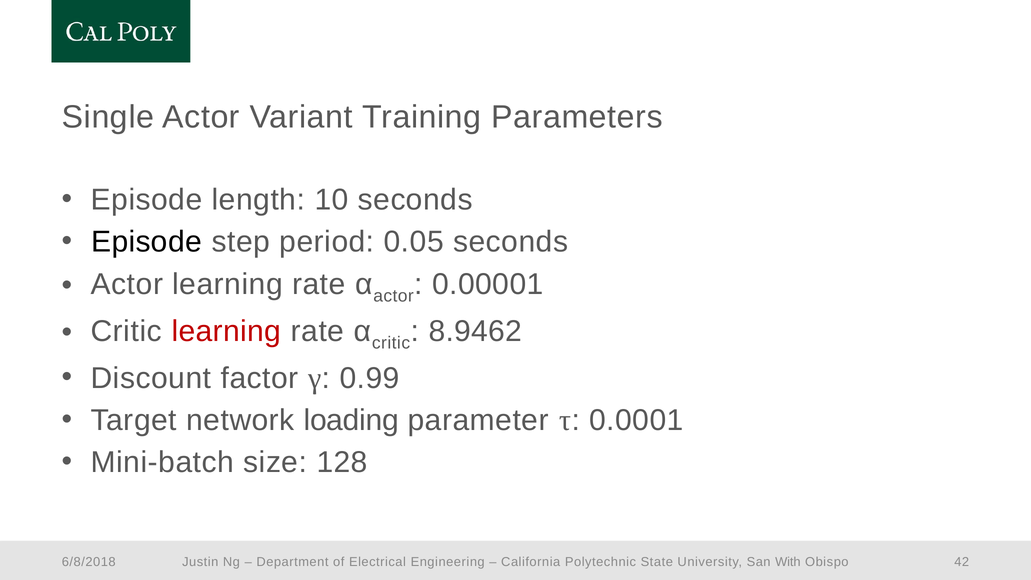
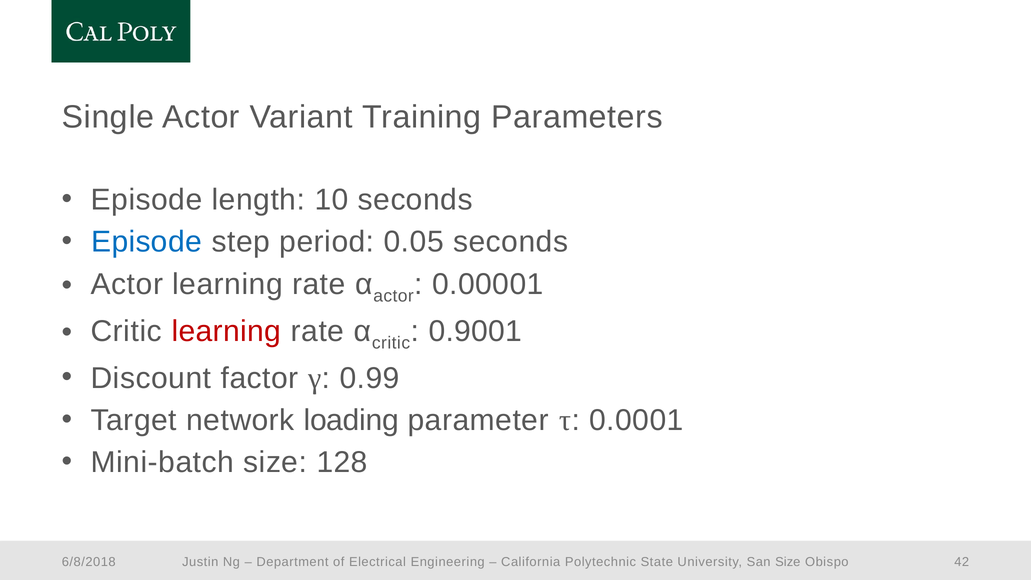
Episode colour: black -> blue (147, 242)
8.9462: 8.9462 -> 0.9001 (475, 331)
San With: With -> Size (788, 562)
